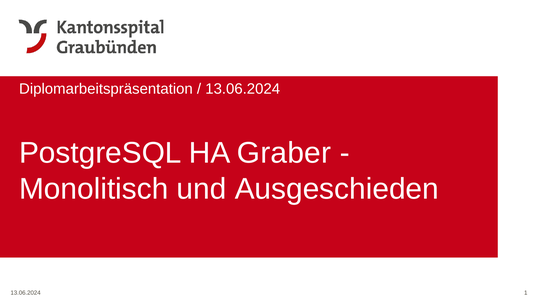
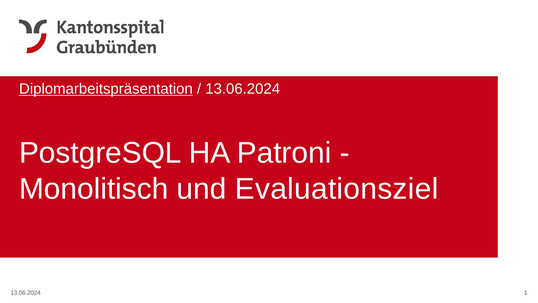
Diplomarbeitspräsentation underline: none -> present (106, 89)
Graber: Graber -> Patroni (284, 153)
Ausgeschieden: Ausgeschieden -> Evaluationsziel (337, 189)
